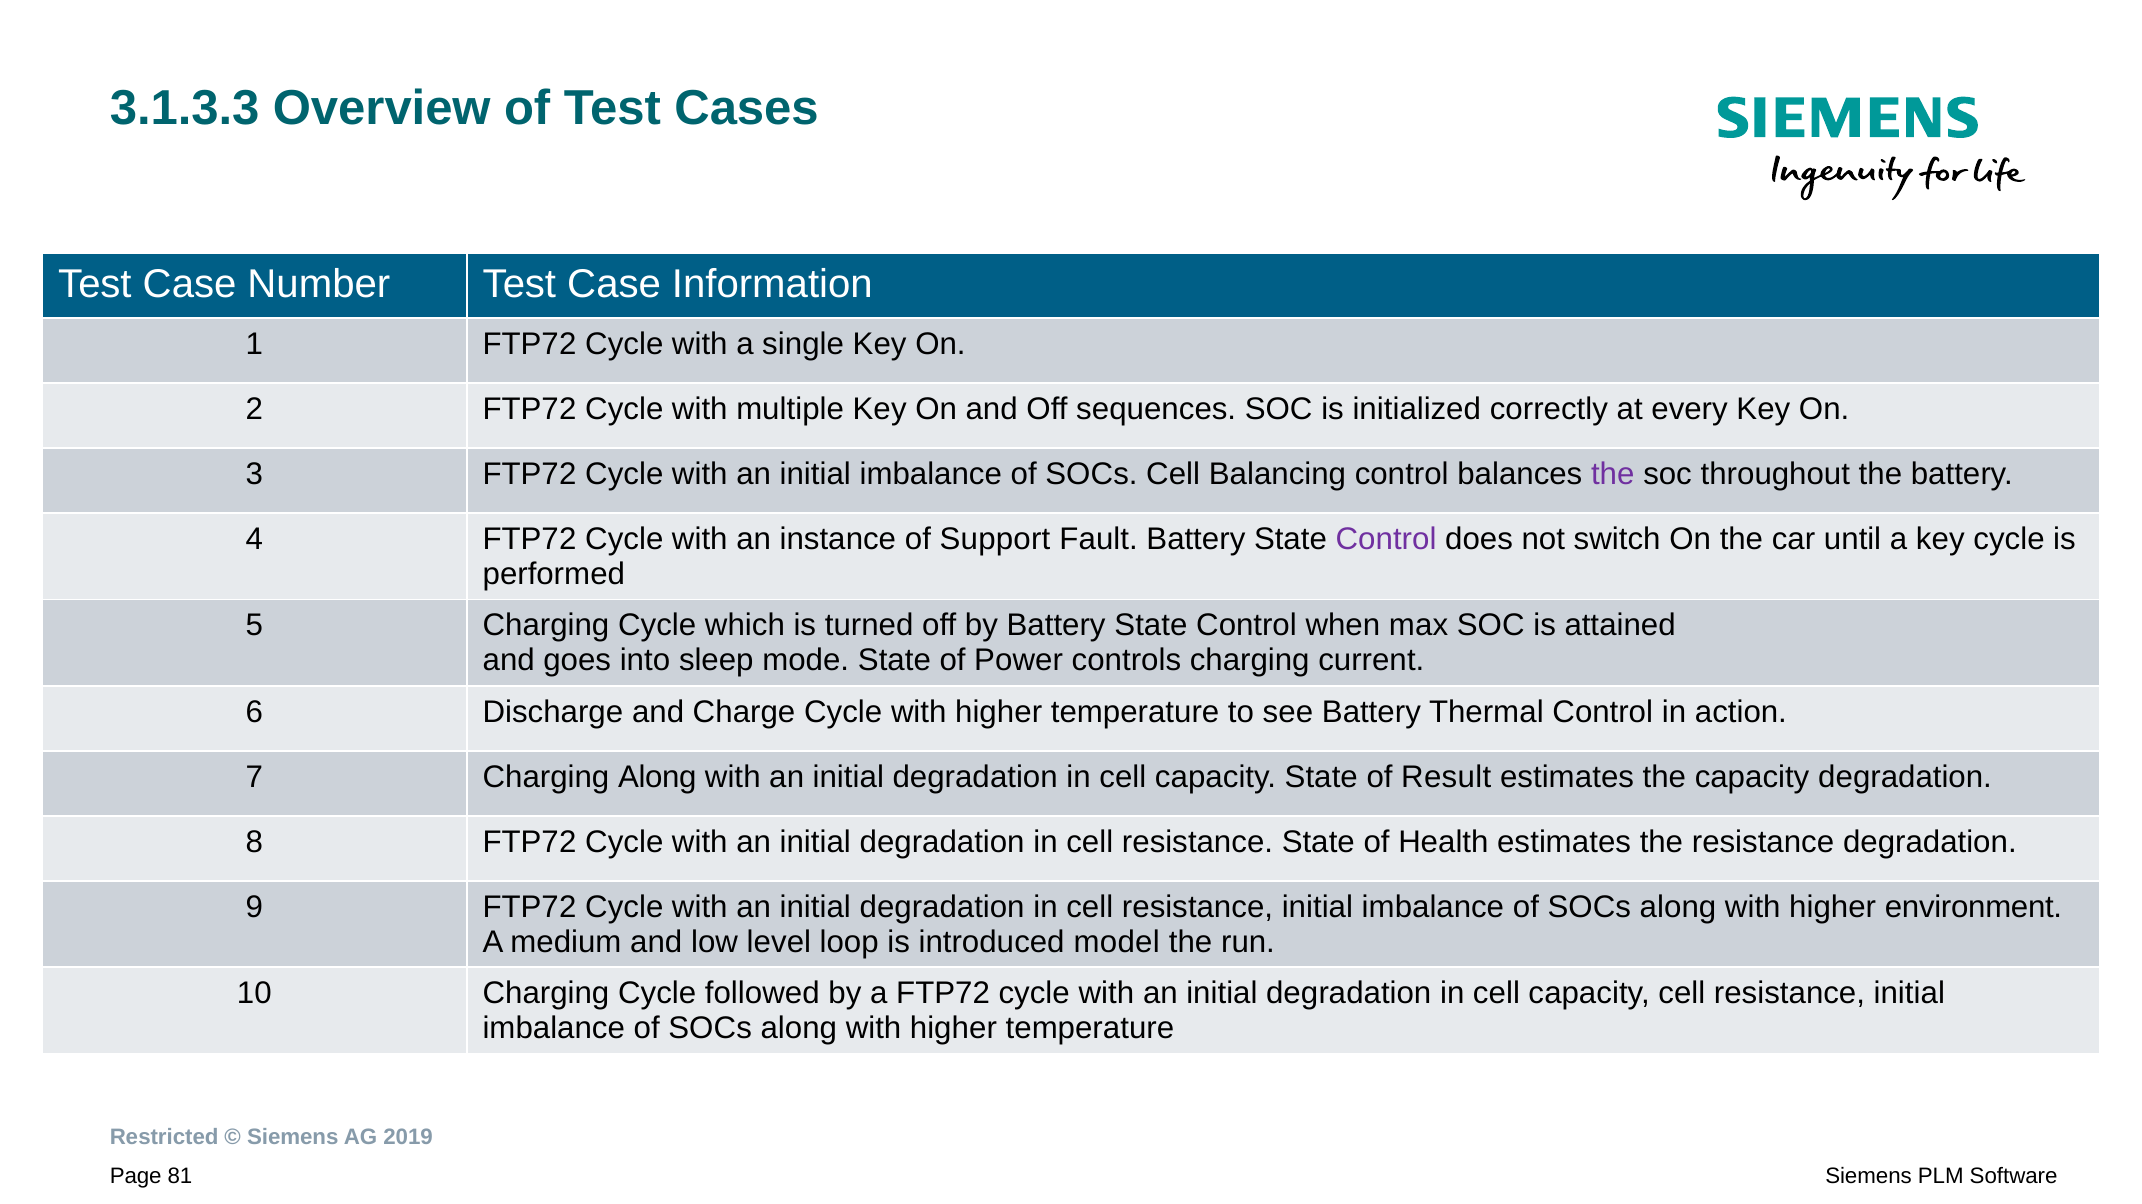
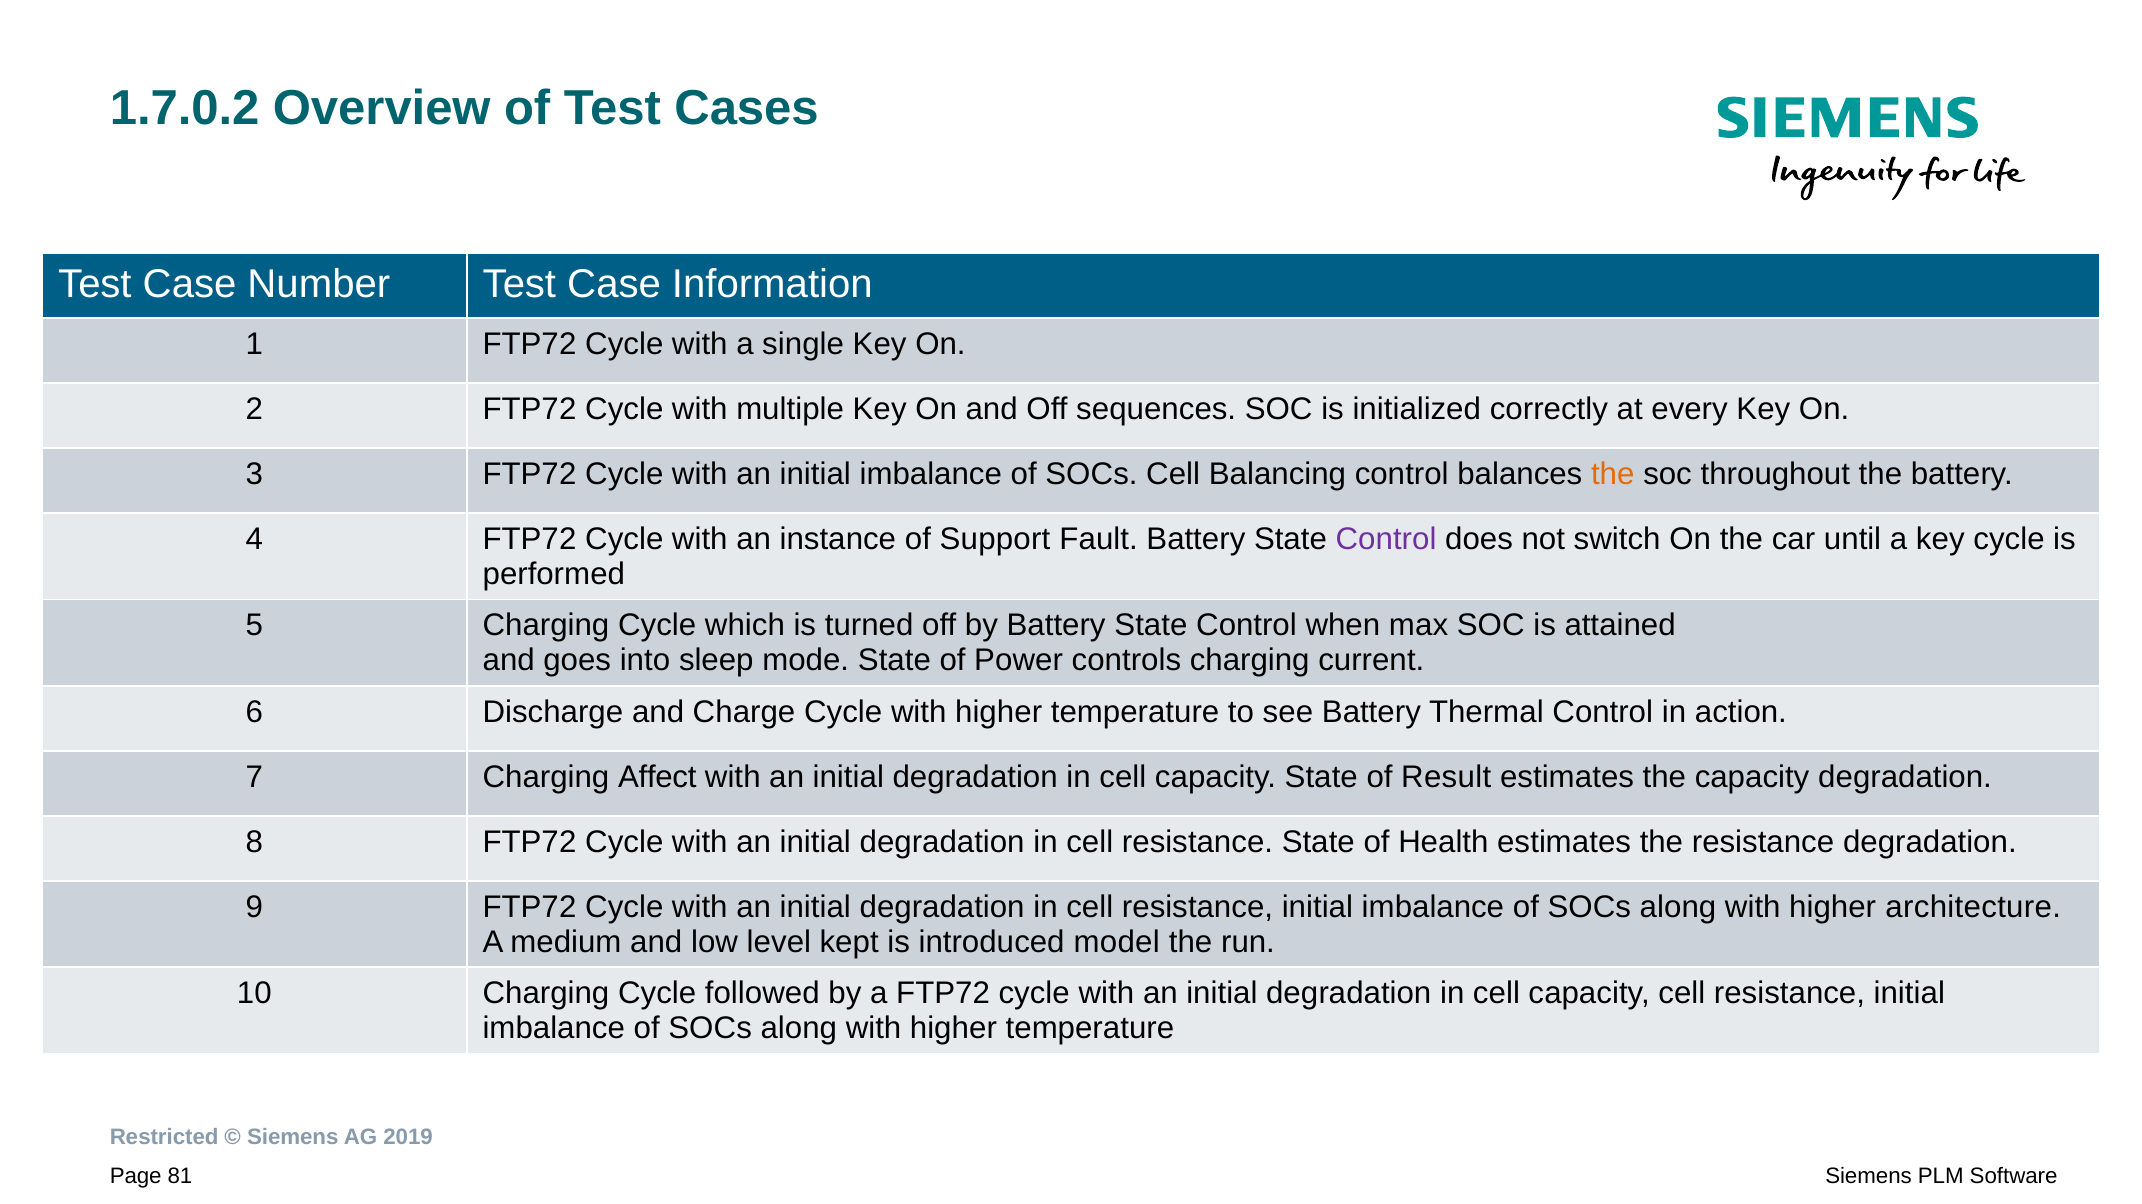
3.1.3.3: 3.1.3.3 -> 1.7.0.2 (185, 109)
the colour: purple -> orange (1613, 474)
Charging Along: Along -> Affect (657, 777)
environment: environment -> architecture (1973, 907)
loop: loop -> kept (849, 942)
